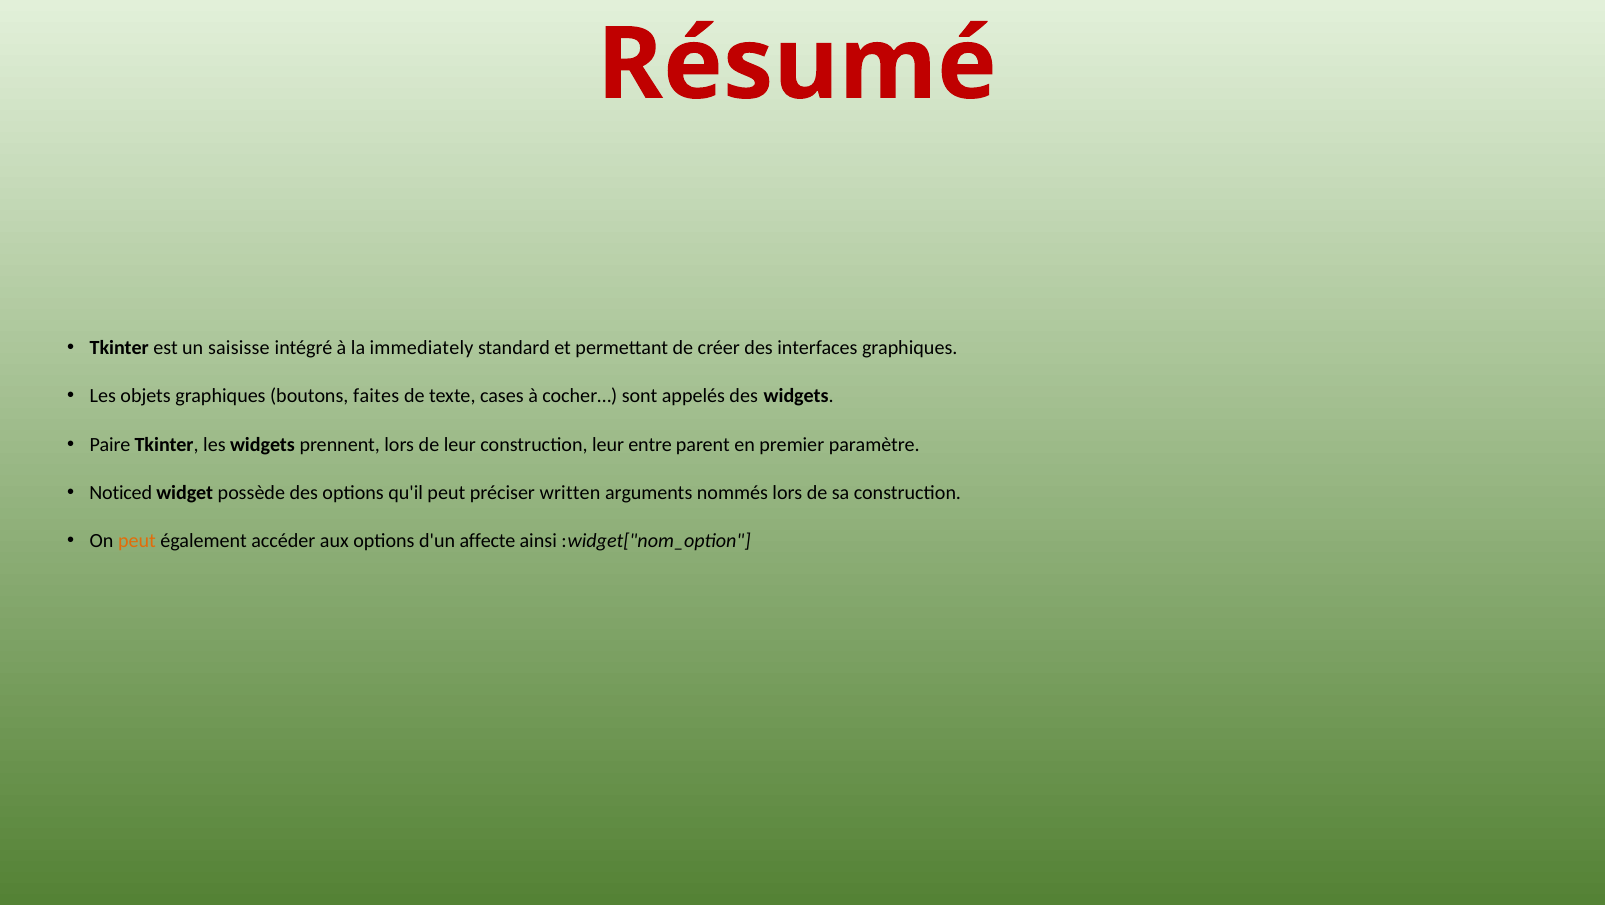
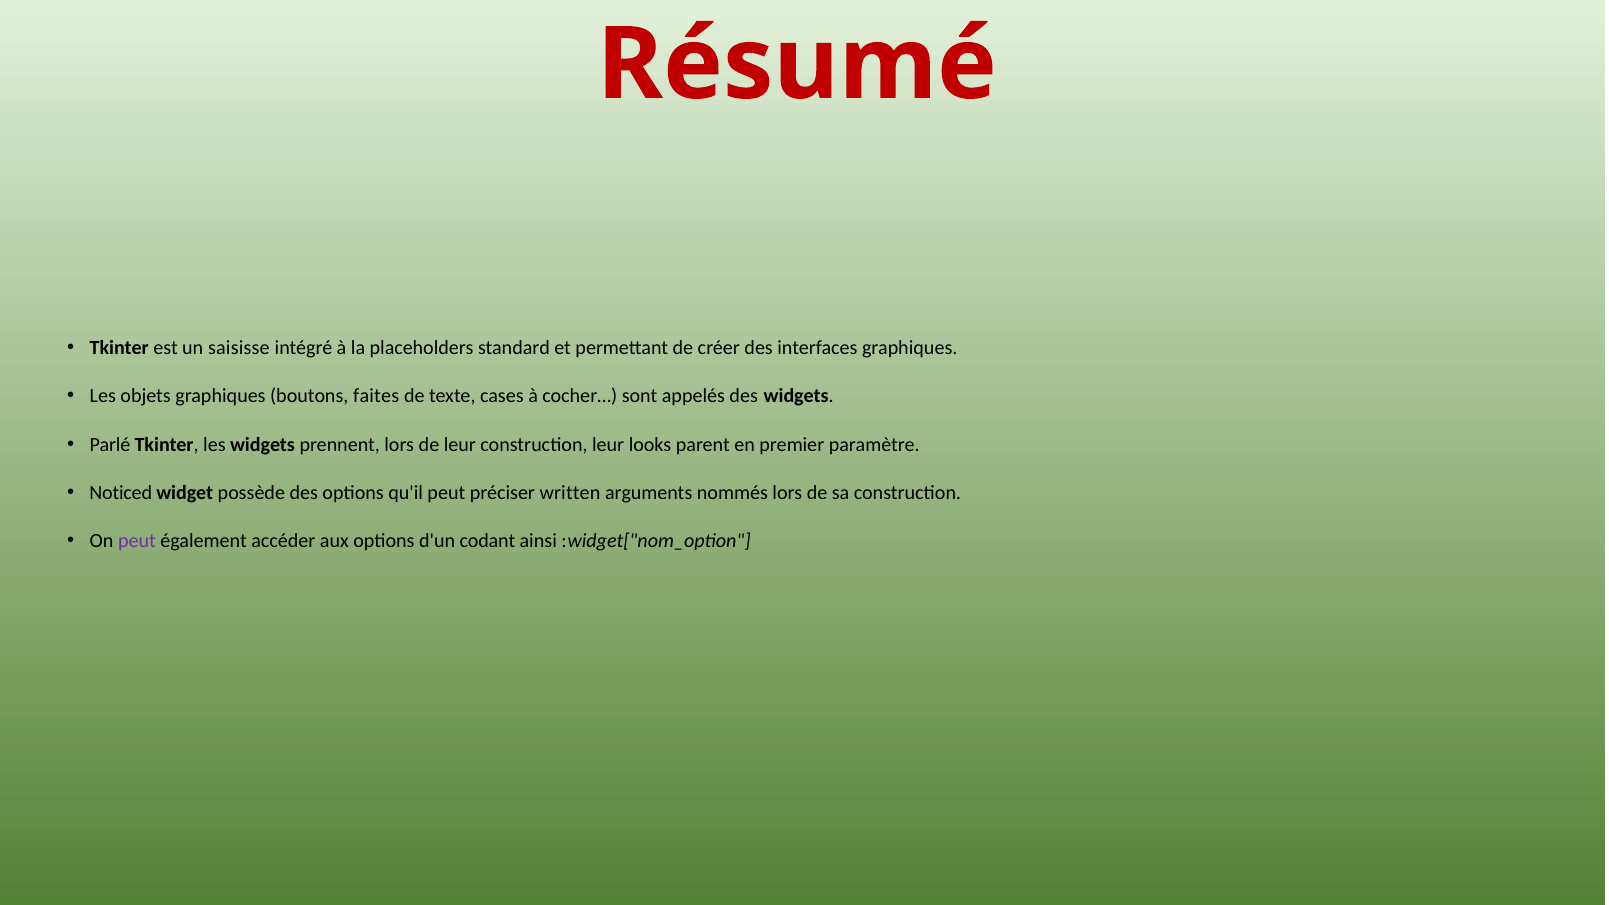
immediately: immediately -> placeholders (422, 348)
Paire: Paire -> Parlé (110, 445)
entre: entre -> looks (650, 445)
peut colour: orange -> purple (137, 541)
affecte: affecte -> codant (487, 541)
